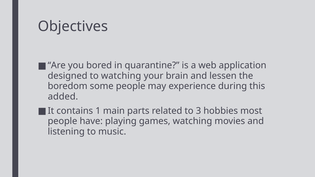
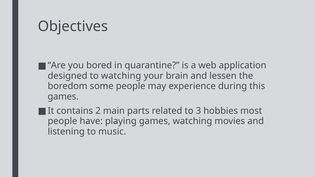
added: added -> games (63, 97)
1: 1 -> 2 (98, 111)
